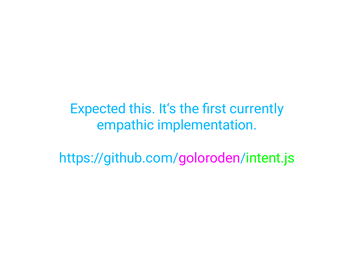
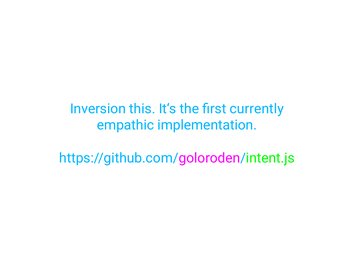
Expected: Expected -> Inversion (98, 109)
